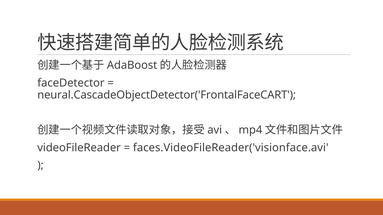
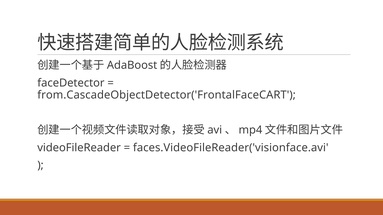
neural.CascadeObjectDetector('FrontalFaceCART: neural.CascadeObjectDetector('FrontalFaceCART -> from.CascadeObjectDetector('FrontalFaceCART (167, 95)
